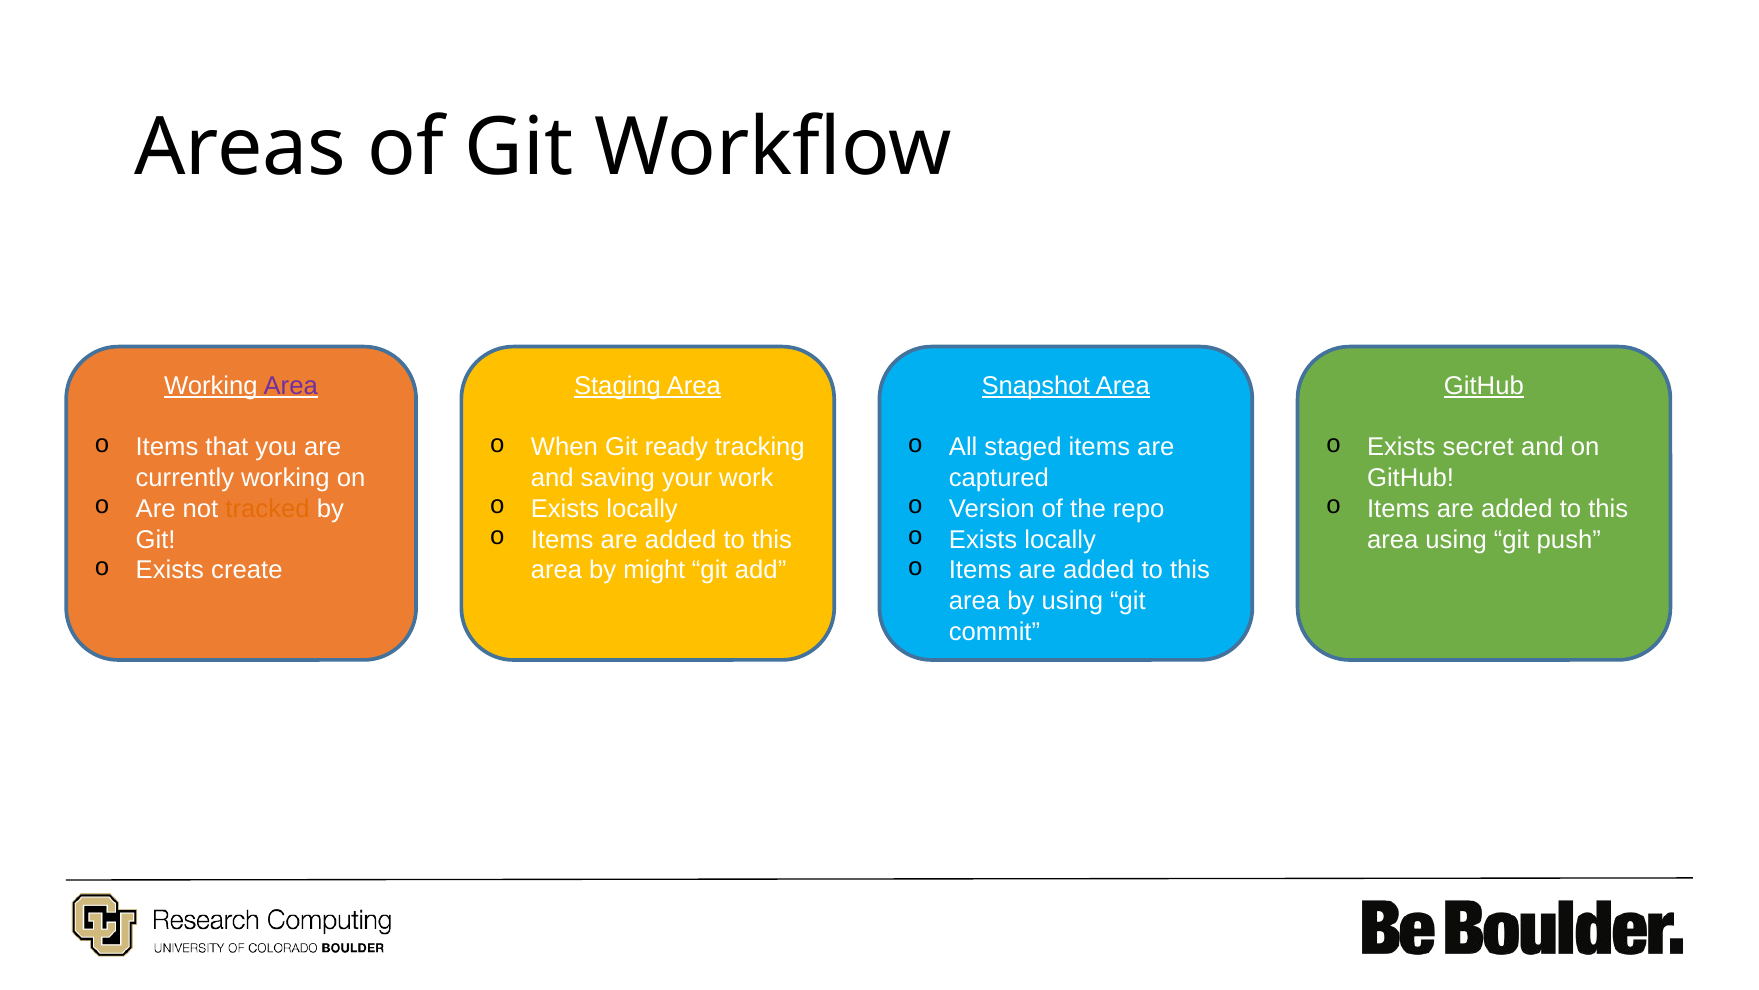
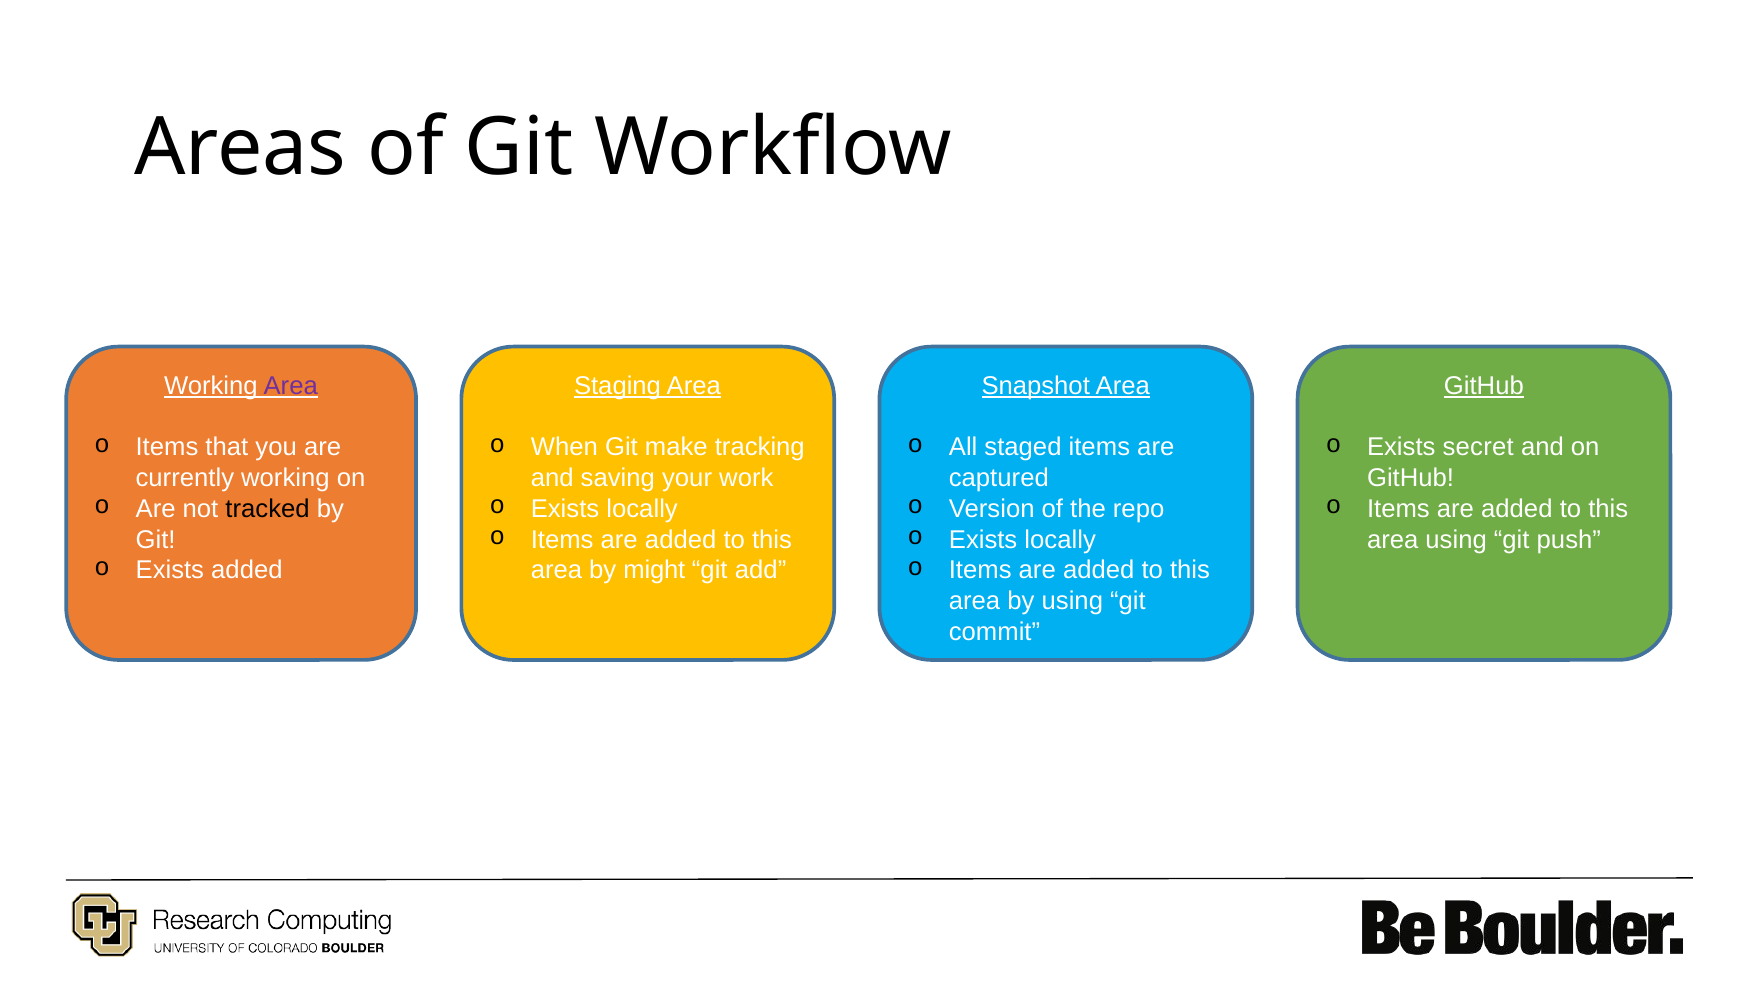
ready: ready -> make (676, 447)
tracked colour: orange -> black (268, 509)
Exists create: create -> added (247, 570)
